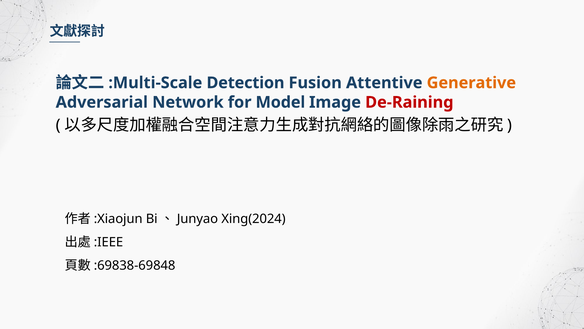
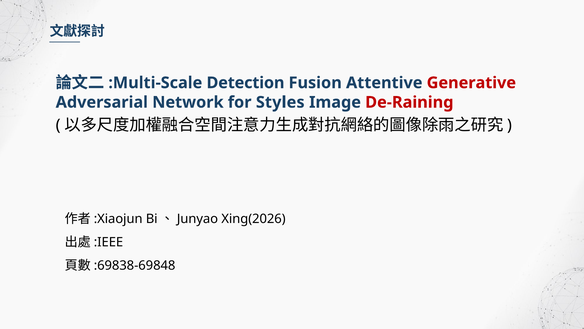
Generative colour: orange -> red (471, 83)
Model: Model -> Styles (280, 102)
Xing(2024: Xing(2024 -> Xing(2026 (254, 219)
